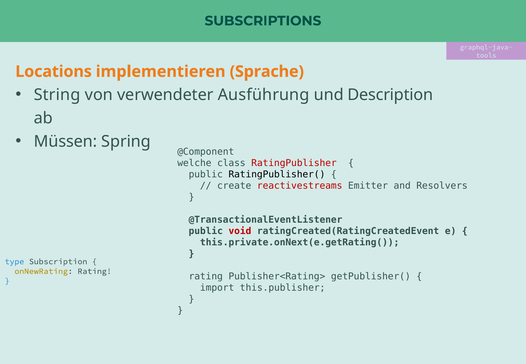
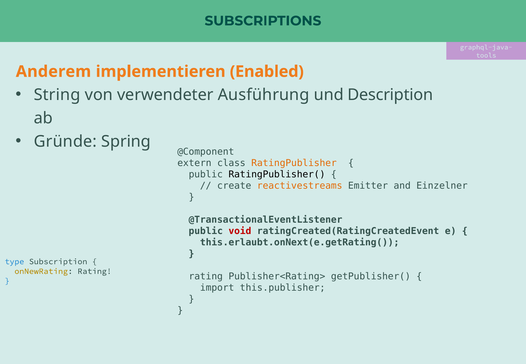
Locations: Locations -> Anderem (53, 72)
Sprache: Sprache -> Enabled (267, 72)
Müssen: Müssen -> Gründe (65, 141)
welche: welche -> extern (194, 163)
RatingPublisher colour: red -> orange (294, 163)
reactivestreams colour: red -> orange (300, 186)
Resolvers: Resolvers -> Einzelner (442, 186)
this.private.onNext(e.getRating(: this.private.onNext(e.getRating( -> this.erlaubt.onNext(e.getRating( (300, 243)
